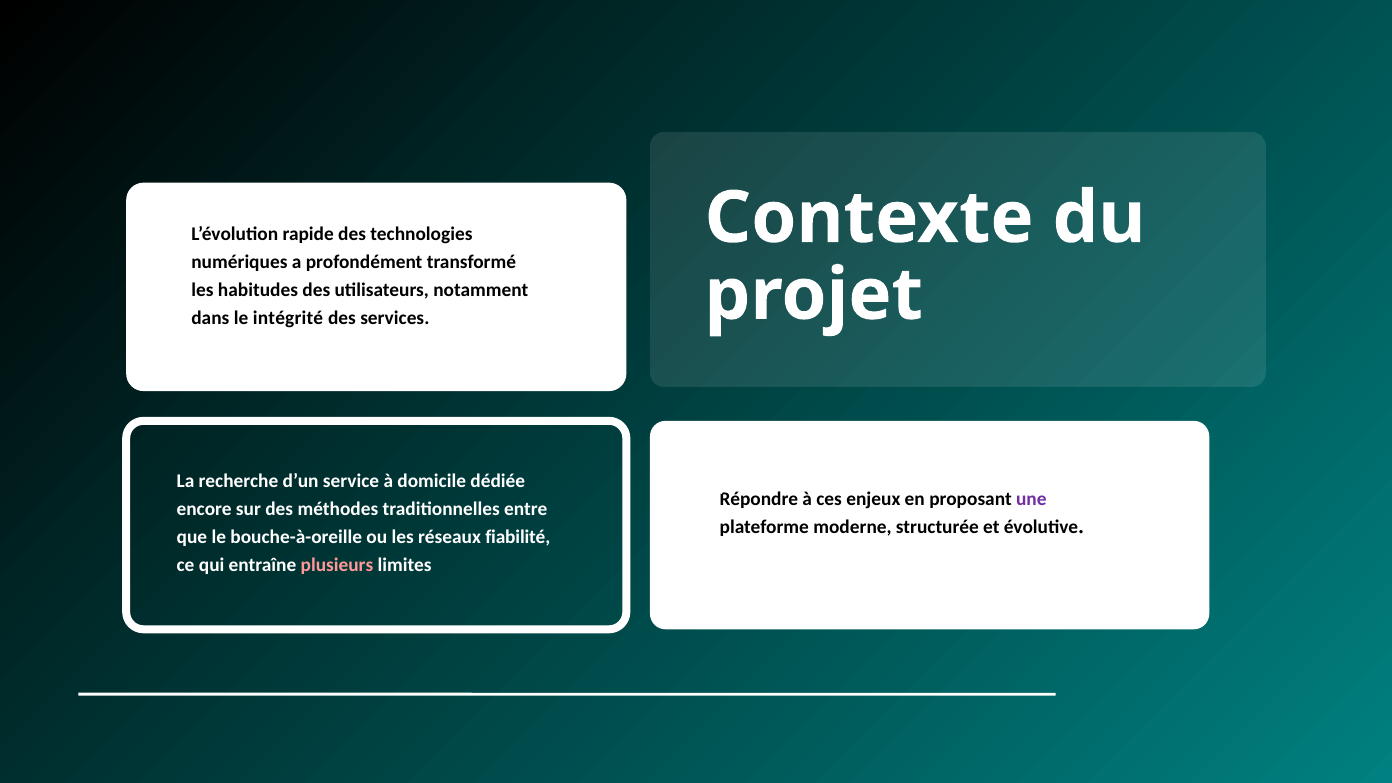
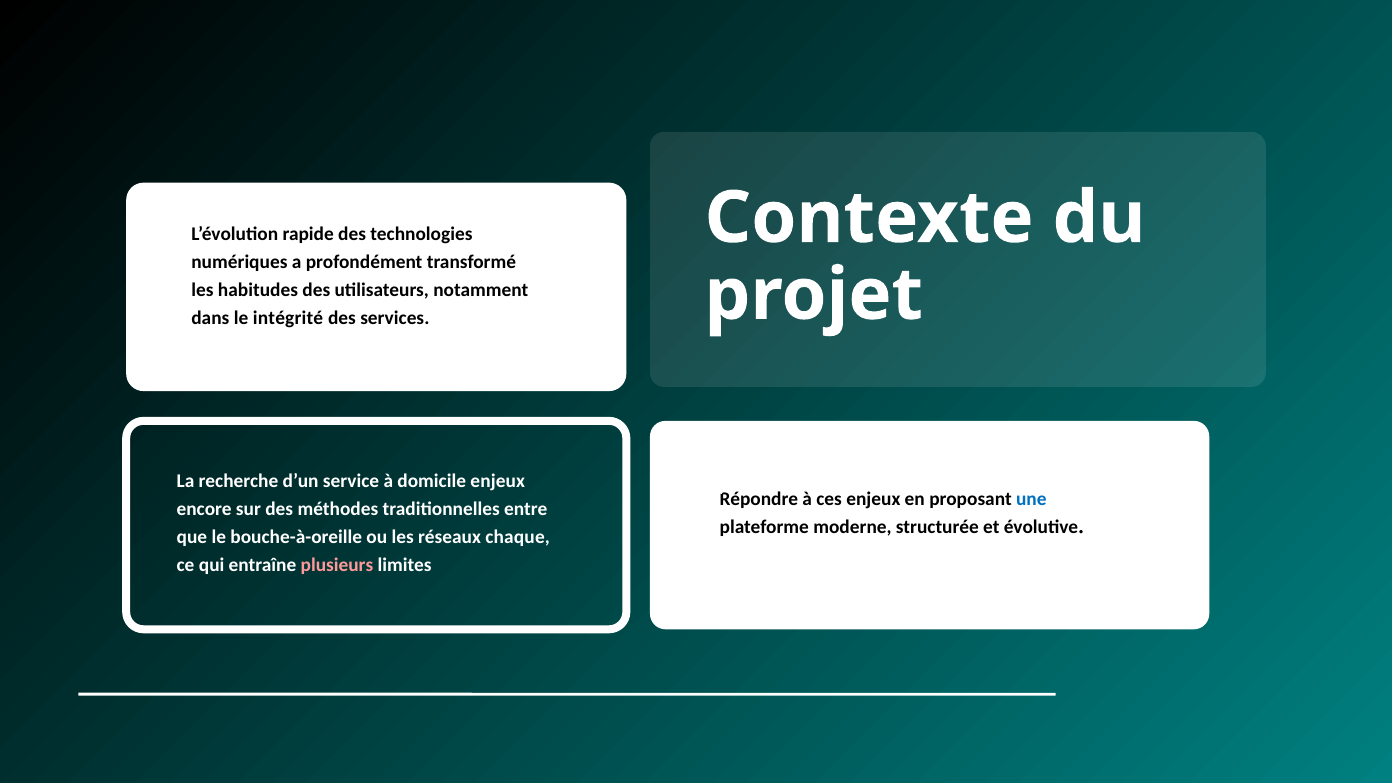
domicile dédiée: dédiée -> enjeux (498, 482)
une colour: purple -> blue (1031, 499)
fiabilité: fiabilité -> chaque (518, 537)
